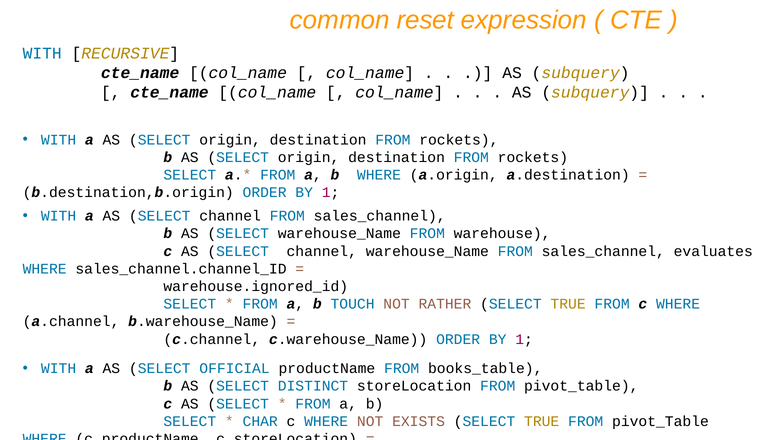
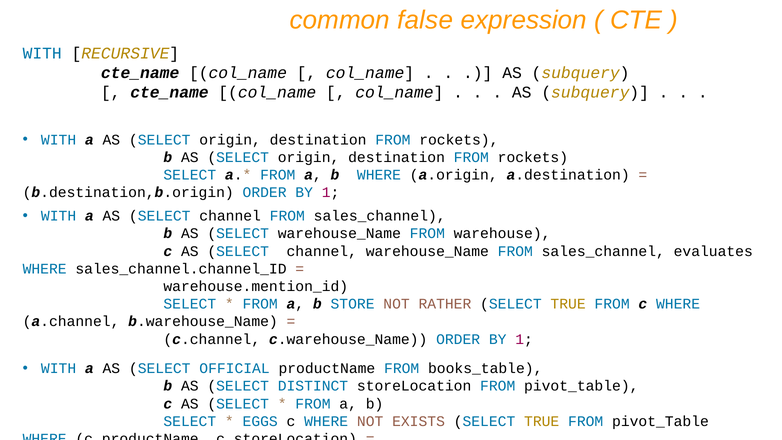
reset: reset -> false (425, 20)
warehouse.ignored_id: warehouse.ignored_id -> warehouse.mention_id (256, 286)
TOUCH: TOUCH -> STORE (353, 304)
CHAR: CHAR -> EGGS (260, 421)
